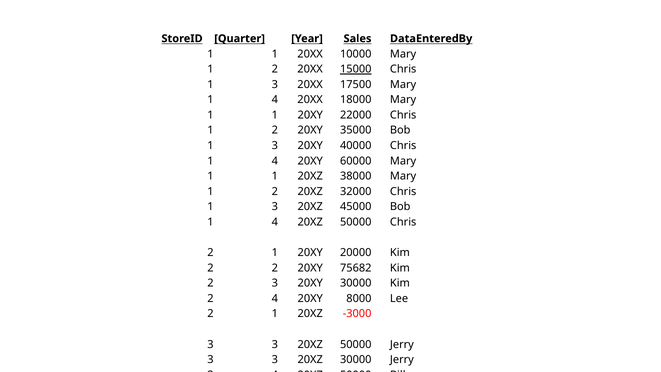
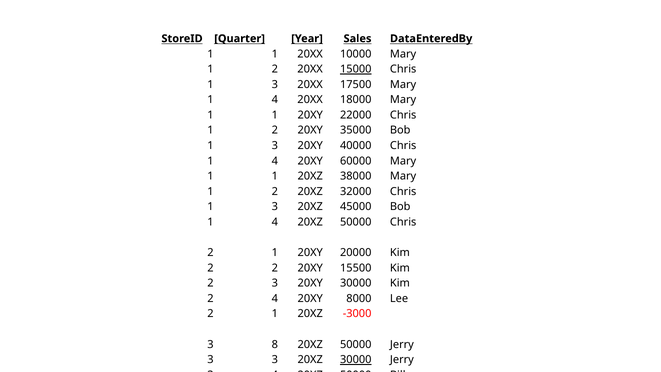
75682: 75682 -> 15500 (356, 268)
3: 3 -> 8 (275, 344)
30000 underline: none -> present (356, 360)
